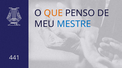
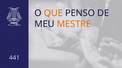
MESTRE colour: blue -> orange (74, 24)
